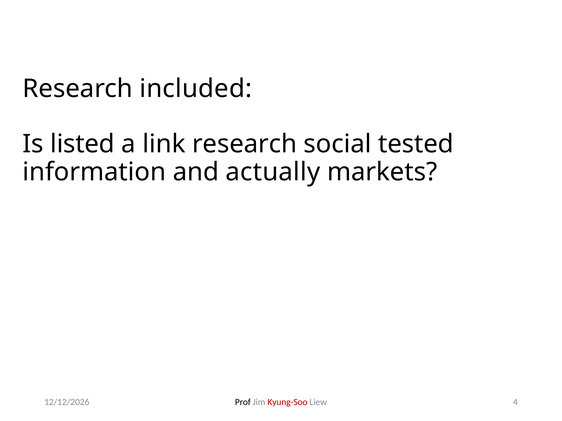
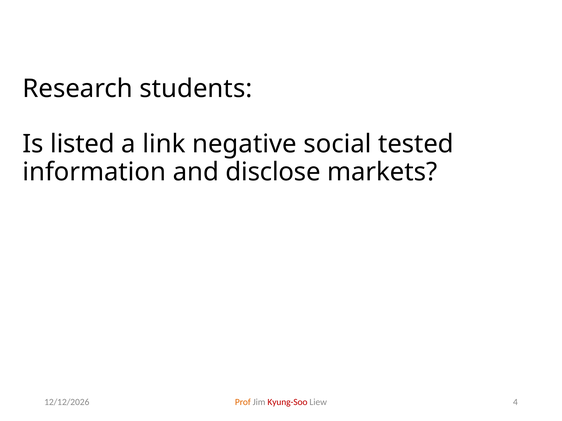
included: included -> students (196, 89)
link research: research -> negative (244, 144)
actually: actually -> disclose (273, 172)
Prof colour: black -> orange (243, 402)
